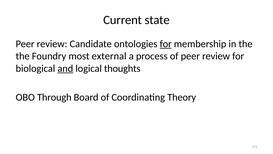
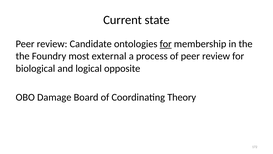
and underline: present -> none (65, 68)
thoughts: thoughts -> opposite (122, 68)
Through: Through -> Damage (54, 97)
